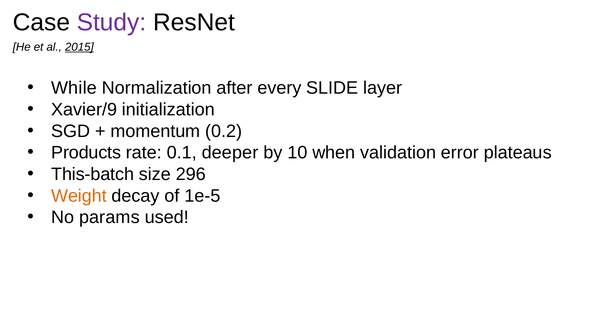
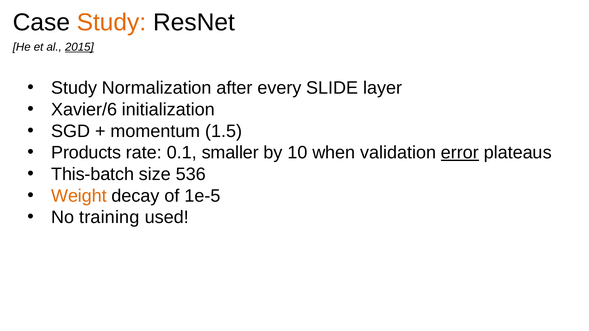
Study colour: purple -> orange (112, 22)
While: While -> Study (74, 88)
Xavier/9: Xavier/9 -> Xavier/6 (84, 110)
0.2: 0.2 -> 1.5 (224, 131)
deeper: deeper -> smaller (230, 153)
error underline: none -> present (460, 153)
296: 296 -> 536 (191, 174)
params: params -> training (109, 218)
